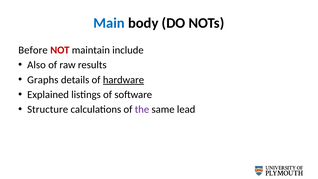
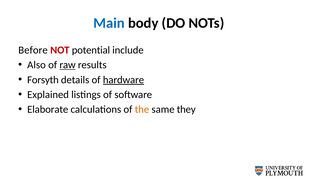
maintain: maintain -> potential (91, 50)
raw underline: none -> present (68, 65)
Graphs: Graphs -> Forsyth (43, 80)
Structure: Structure -> Elaborate (48, 109)
the colour: purple -> orange (142, 109)
lead: lead -> they (186, 109)
